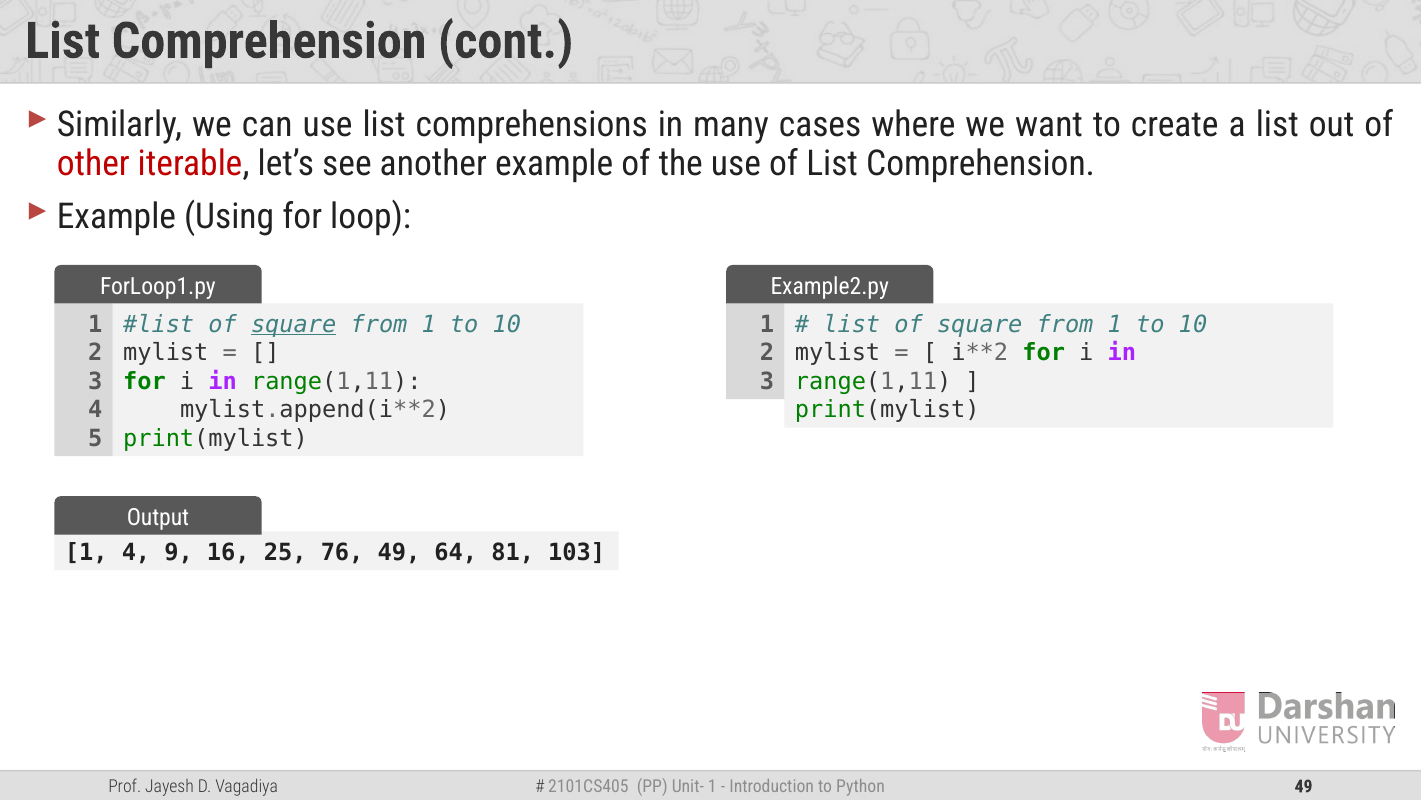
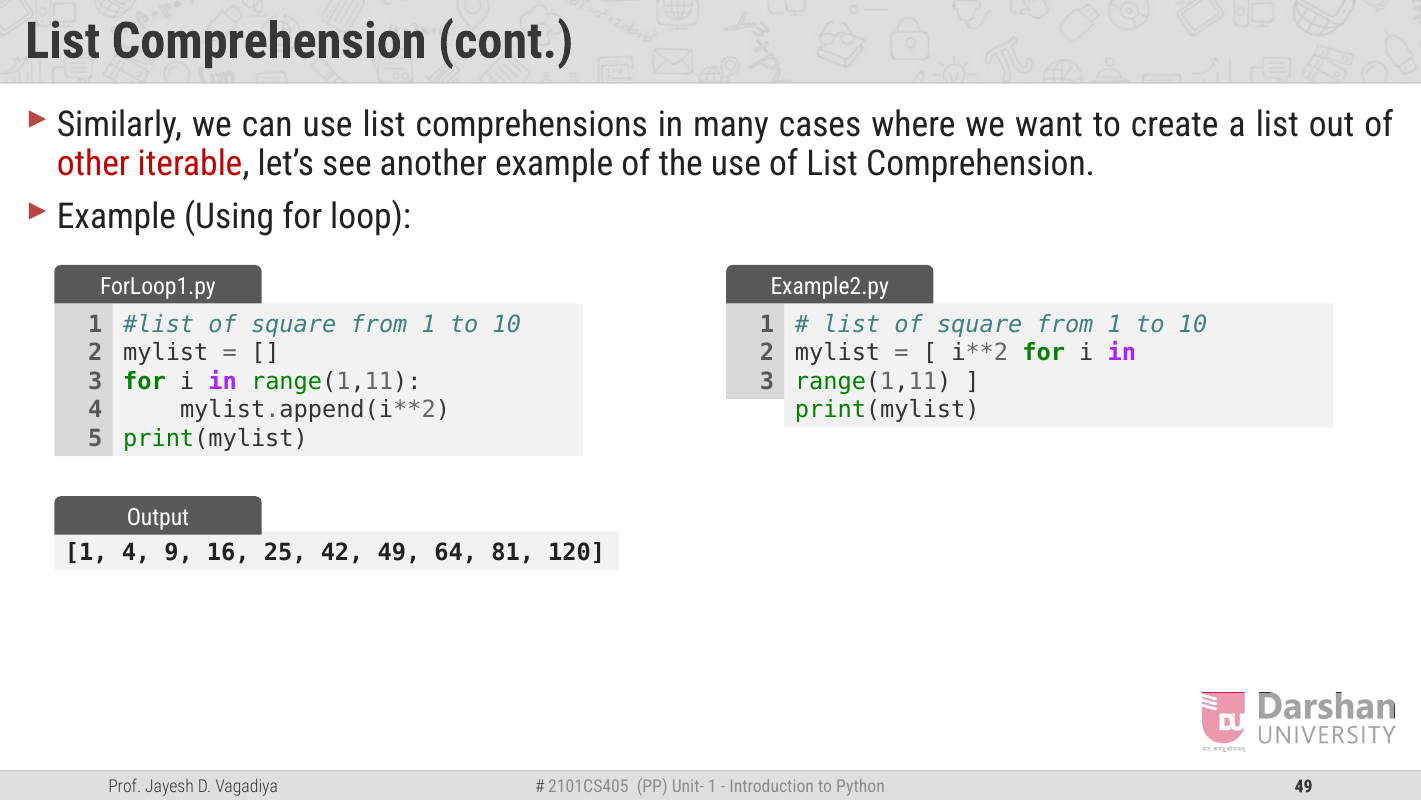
square underline: present -> none (294, 324)
76: 76 -> 42 (342, 552)
103: 103 -> 120 (577, 552)
